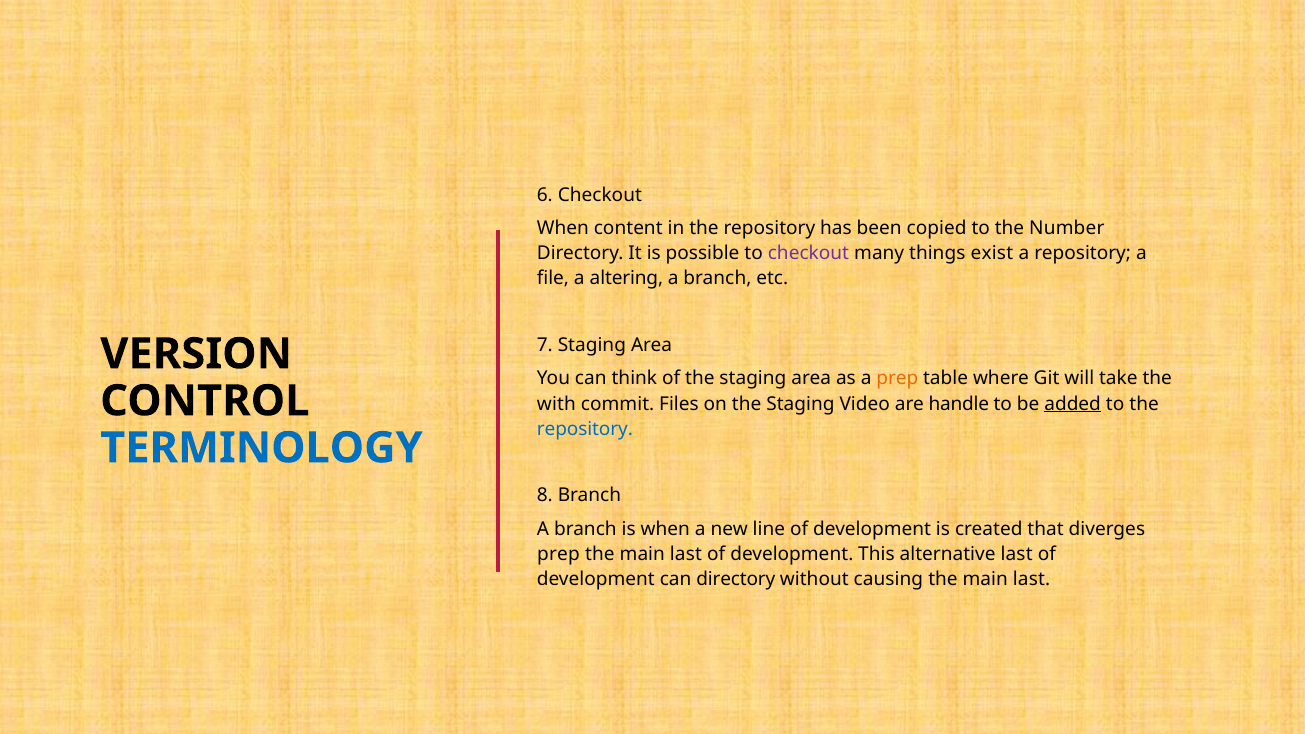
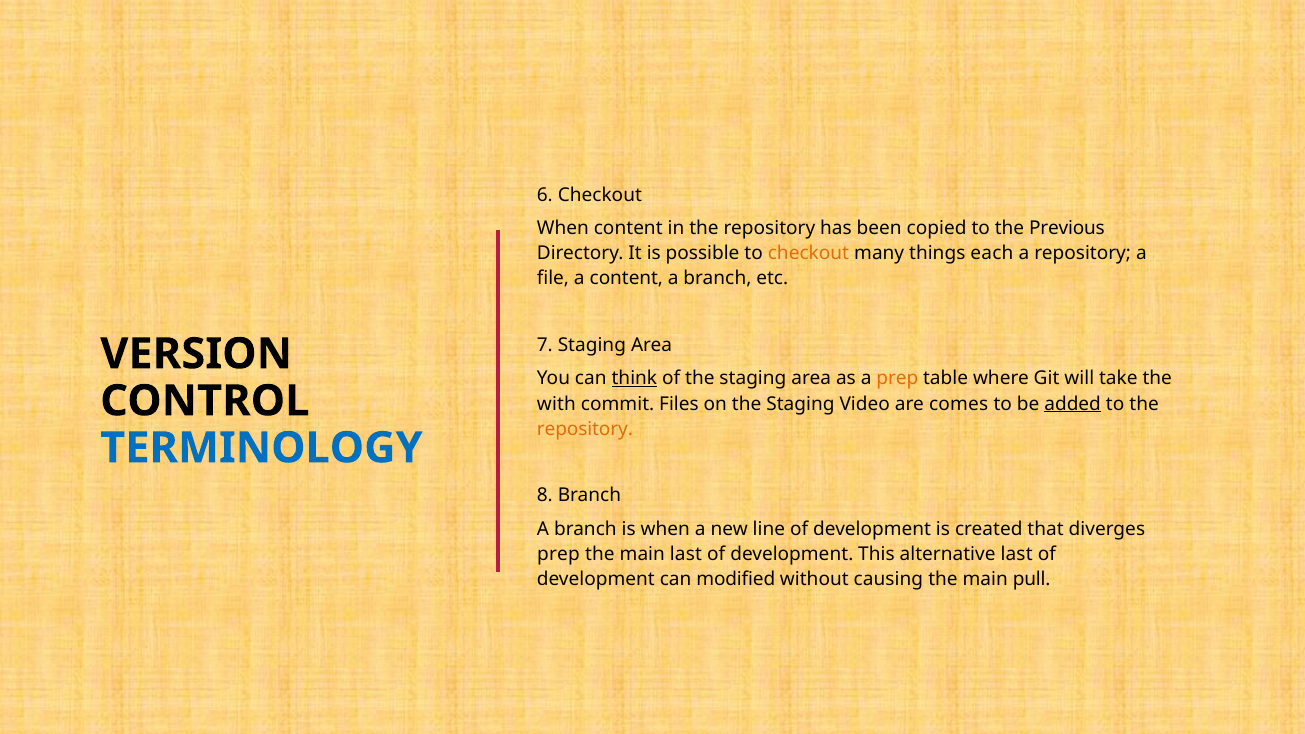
Number: Number -> Previous (1067, 228)
checkout colour: purple -> orange (808, 253)
exist: exist -> each (992, 253)
a altering: altering -> content (626, 279)
think underline: none -> present (634, 379)
handle: handle -> comes (959, 404)
repository colour: blue -> orange (585, 429)
can directory: directory -> modified (736, 579)
last: last -> pull (1032, 579)
